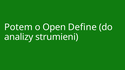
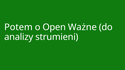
Define: Define -> Ważne (82, 27)
